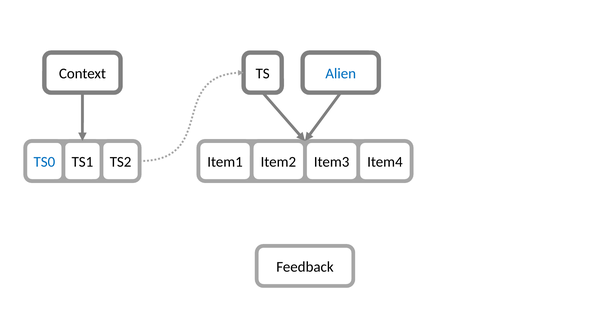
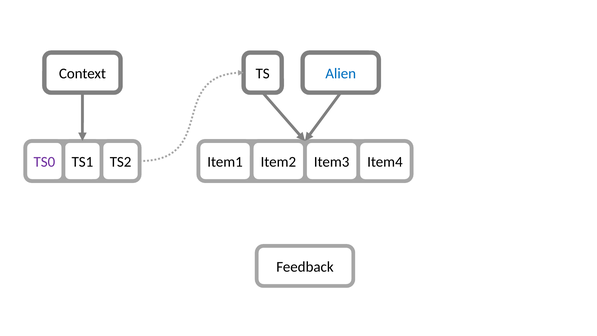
TS0 colour: blue -> purple (44, 162)
